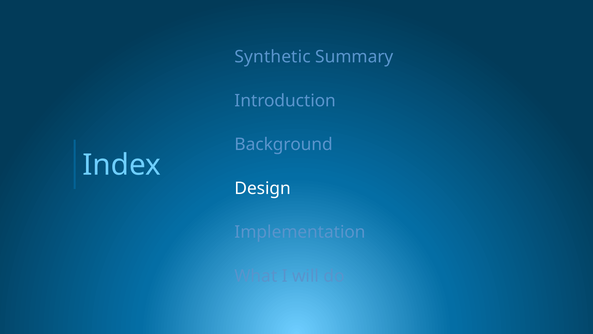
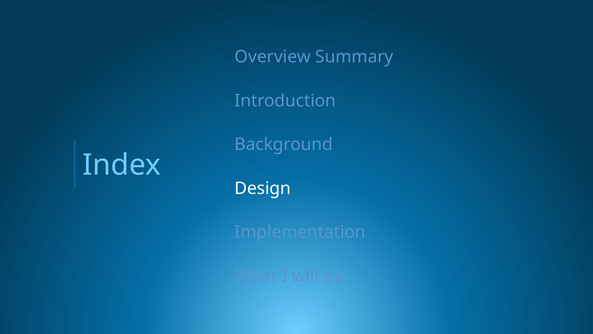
Synthetic: Synthetic -> Overview (273, 57)
